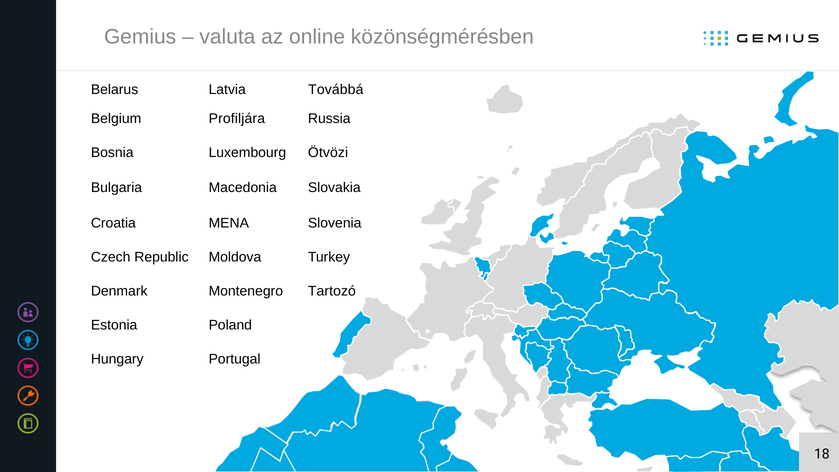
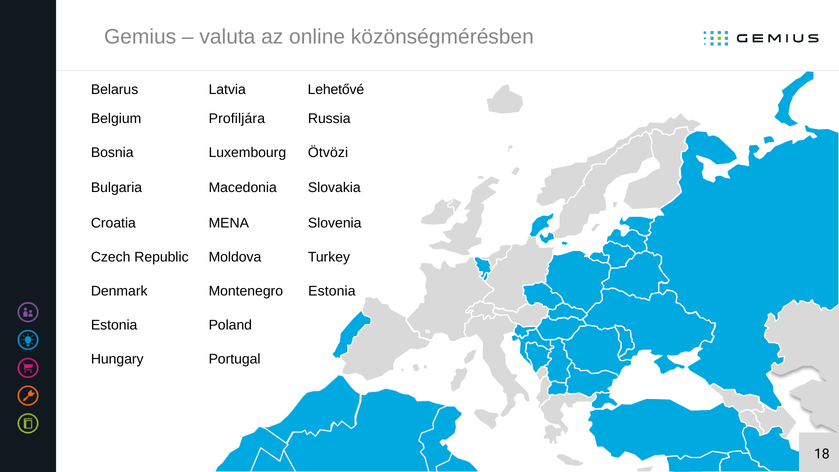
Továbbá: Továbbá -> Lehetővé (336, 90)
Montenegro Tartozó: Tartozó -> Estonia (332, 291)
